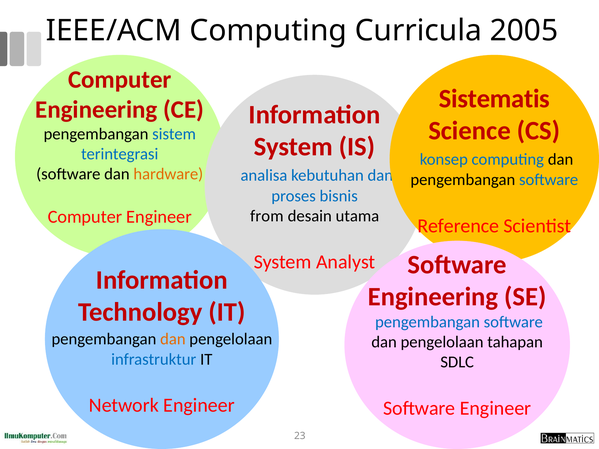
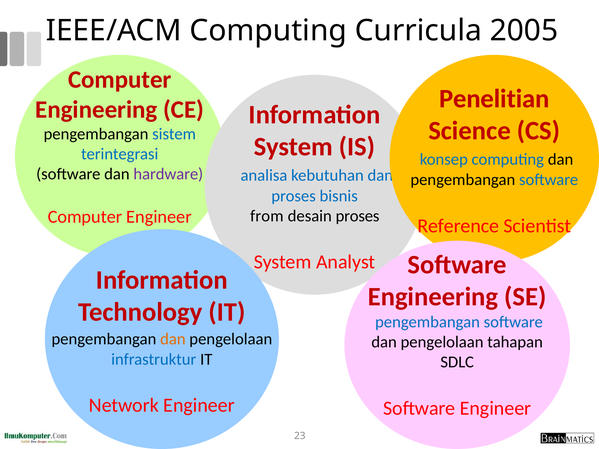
Sistematis: Sistematis -> Penelitian (494, 99)
hardware colour: orange -> purple (168, 174)
desain utama: utama -> proses (357, 216)
